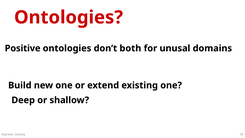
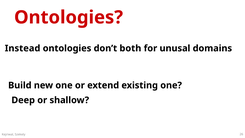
Positive: Positive -> Instead (23, 48)
